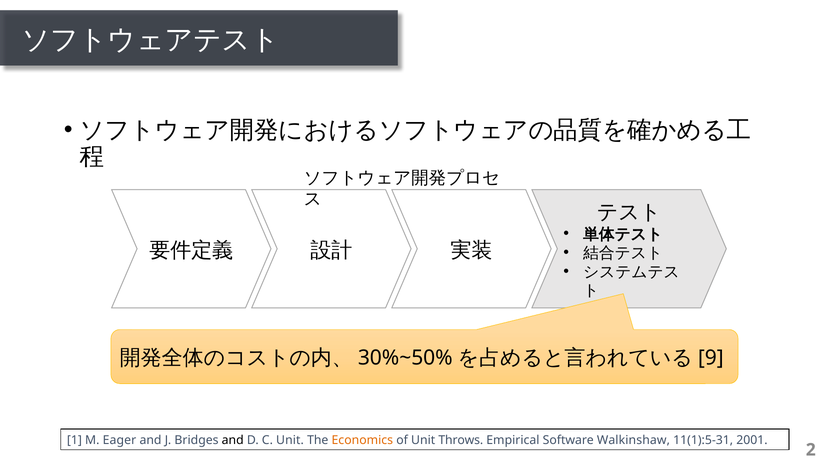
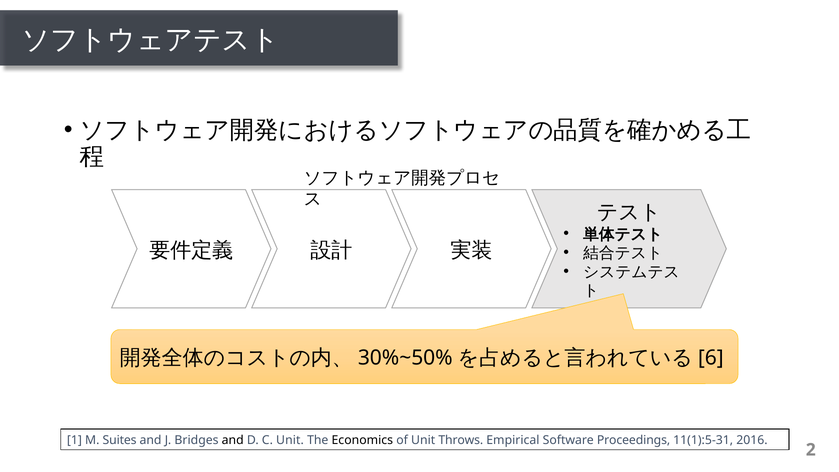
9: 9 -> 6 (711, 358)
Eager: Eager -> Suites (120, 440)
Economics colour: orange -> black (362, 440)
Walkinshaw: Walkinshaw -> Proceedings (634, 440)
2001: 2001 -> 2016 (752, 440)
